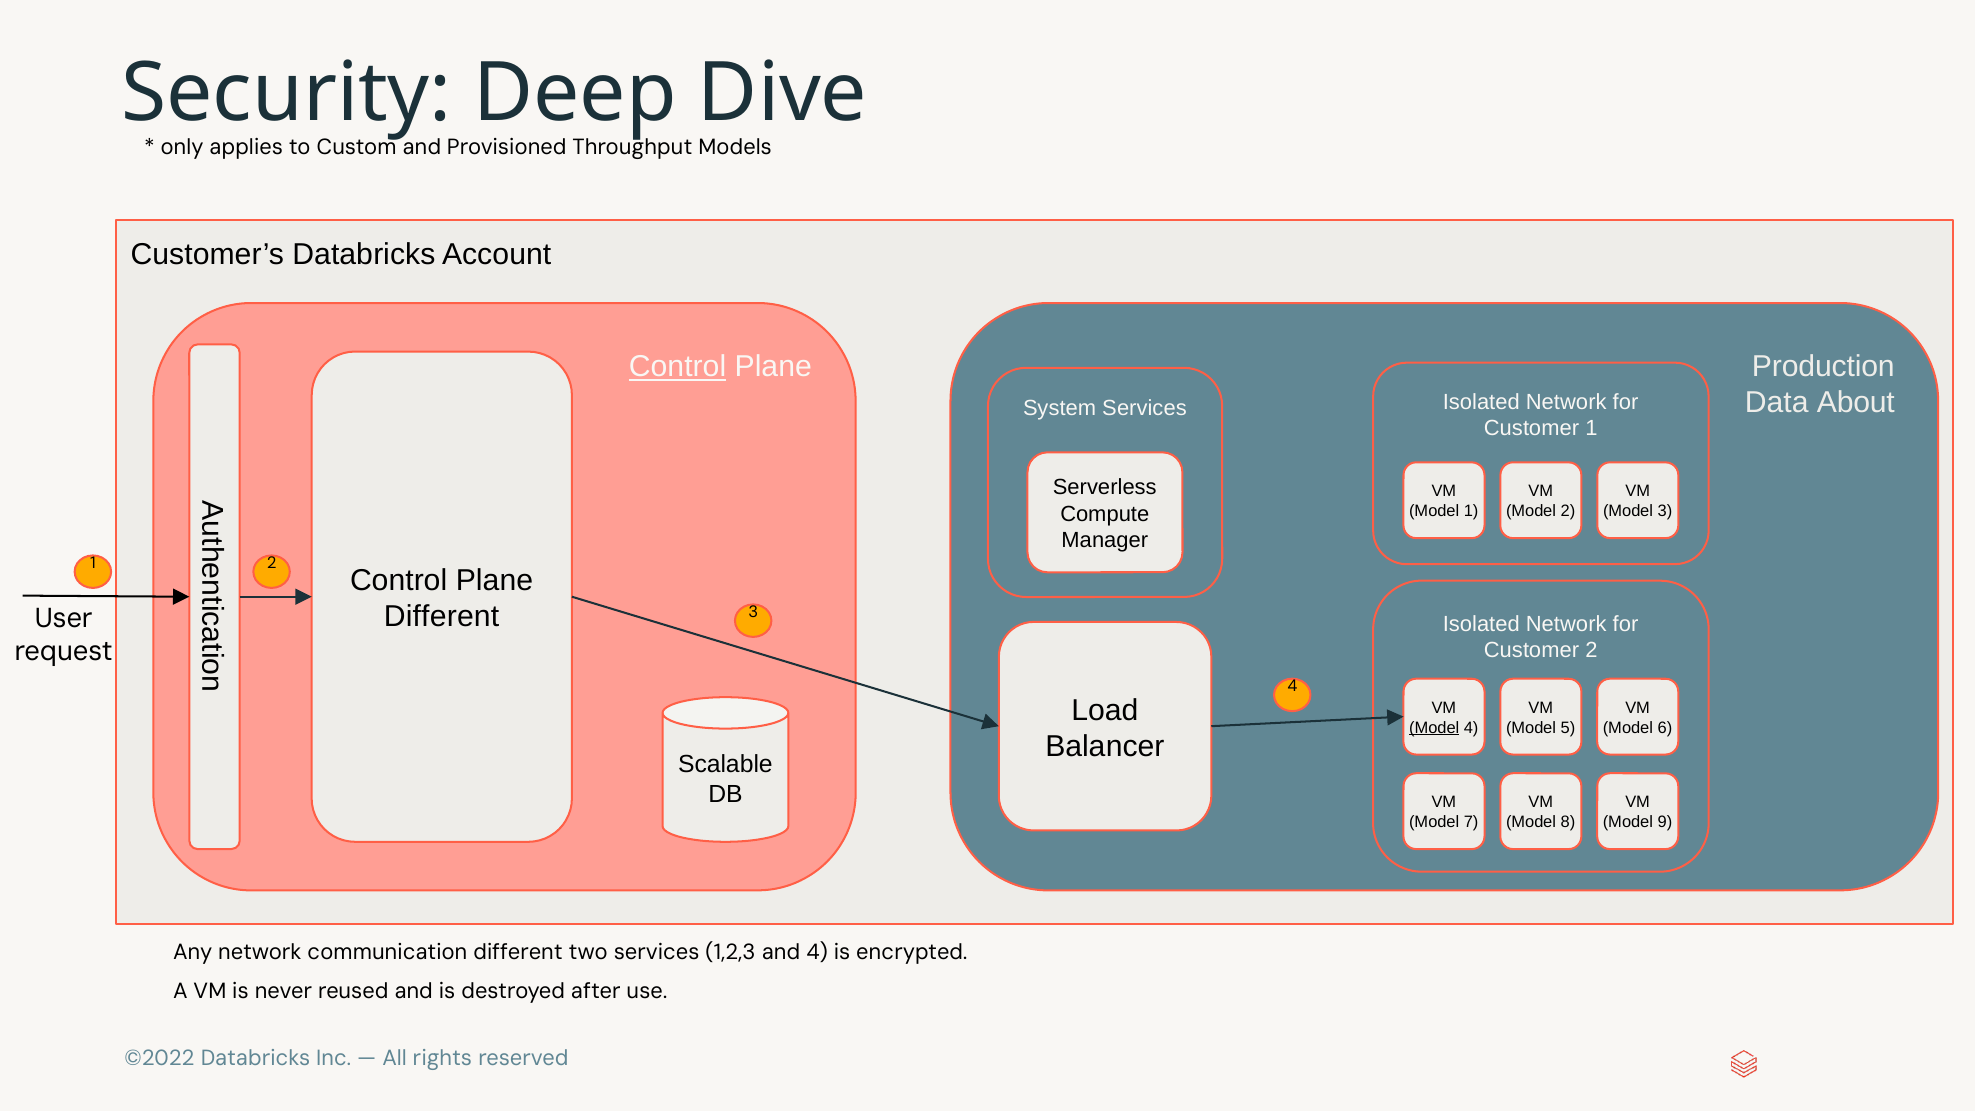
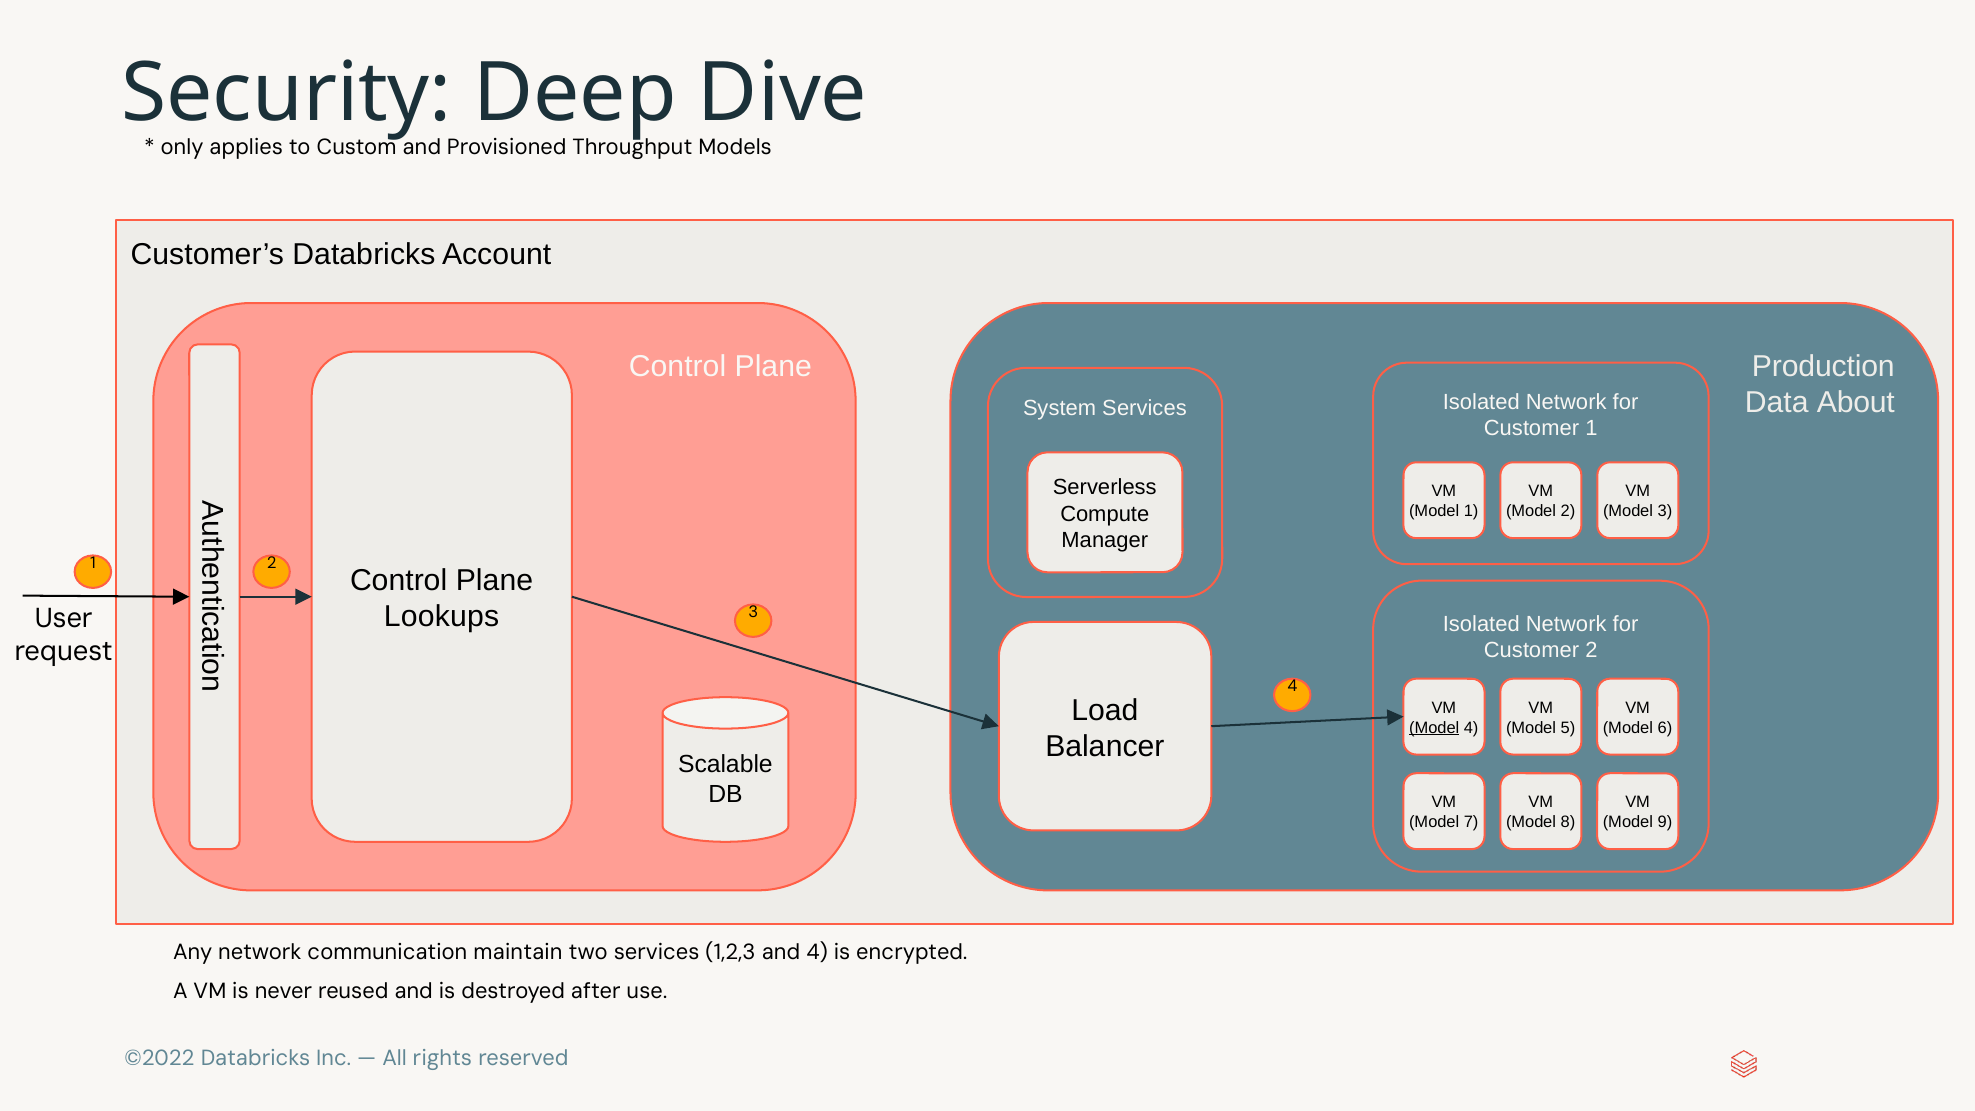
Control underline: present -> none (678, 367)
Different: Different -> Lookups (442, 617)
communication different: different -> maintain (518, 952)
